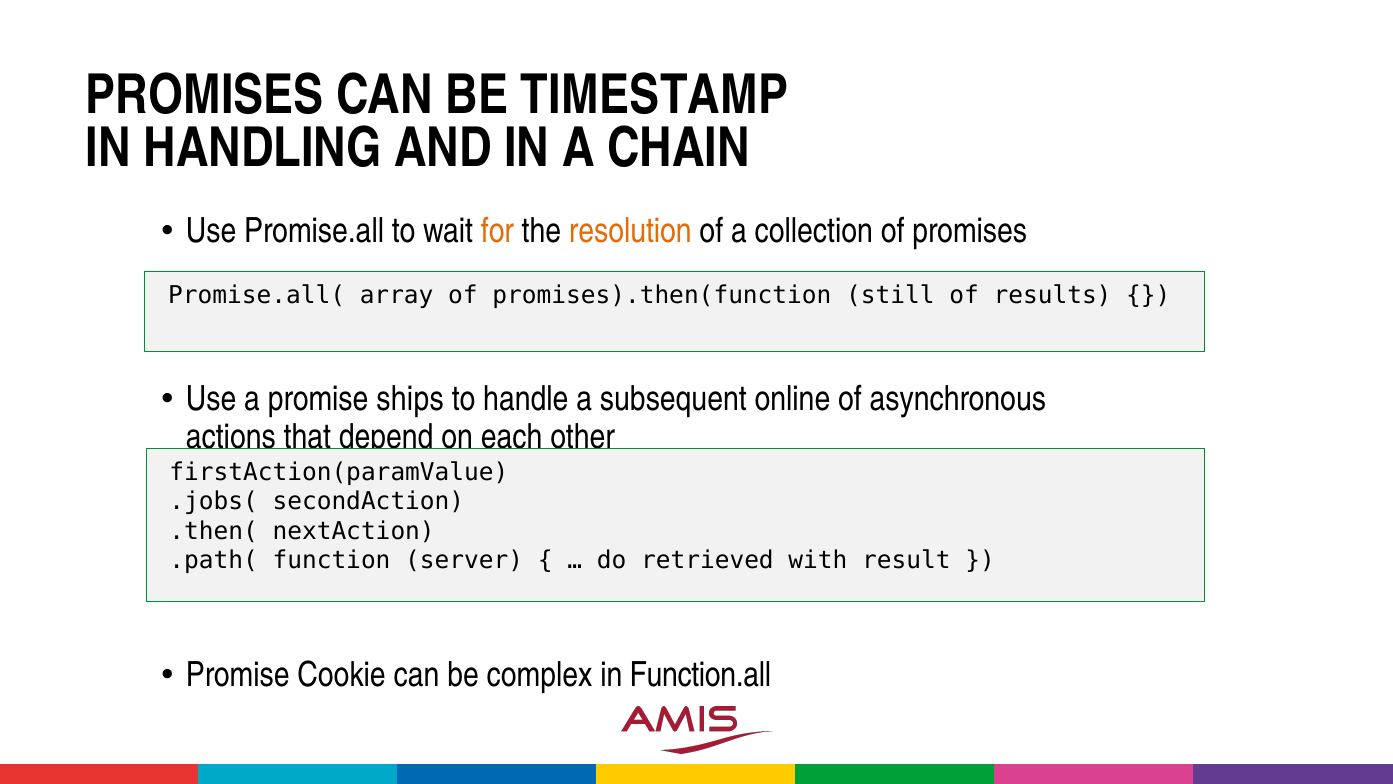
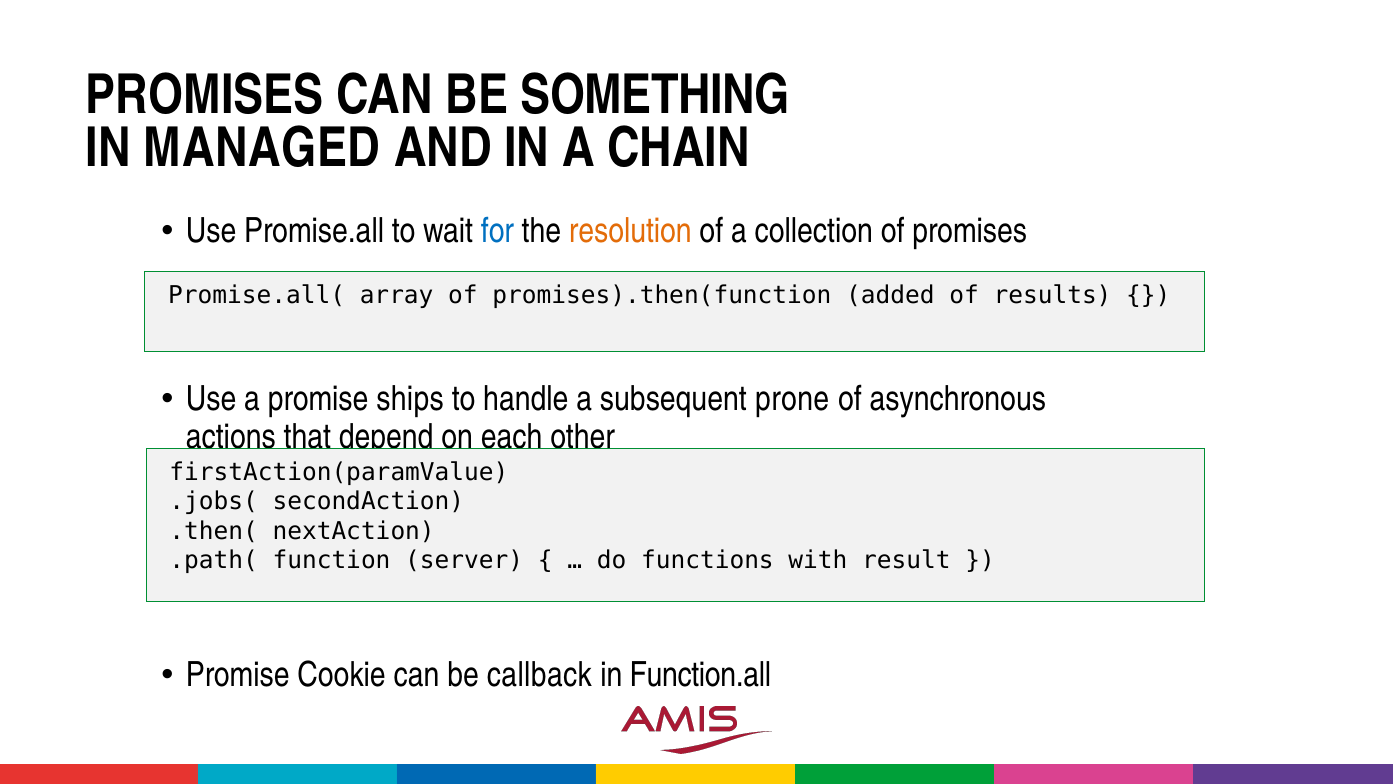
TIMESTAMP: TIMESTAMP -> SOMETHING (655, 96)
HANDLING: HANDLING -> MANAGED (262, 148)
for colour: orange -> blue (497, 231)
still: still -> added (890, 295)
online: online -> prone (792, 399)
retrieved: retrieved -> functions (707, 560)
complex: complex -> callback (539, 675)
